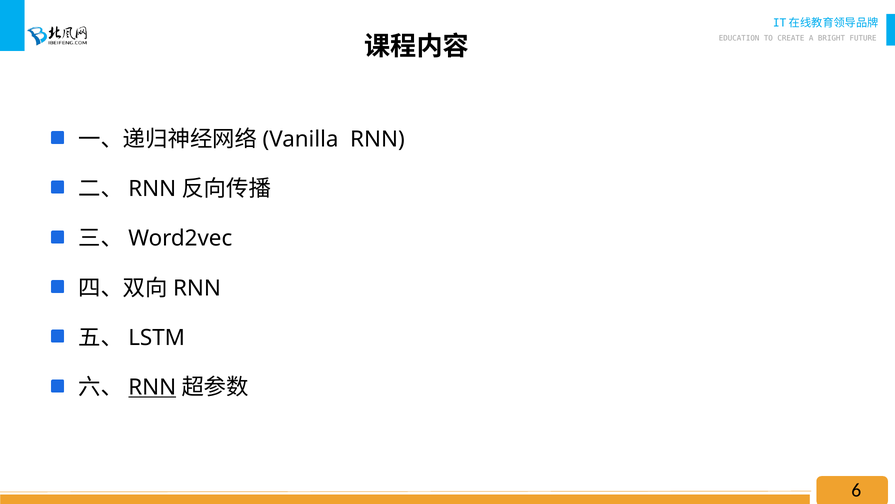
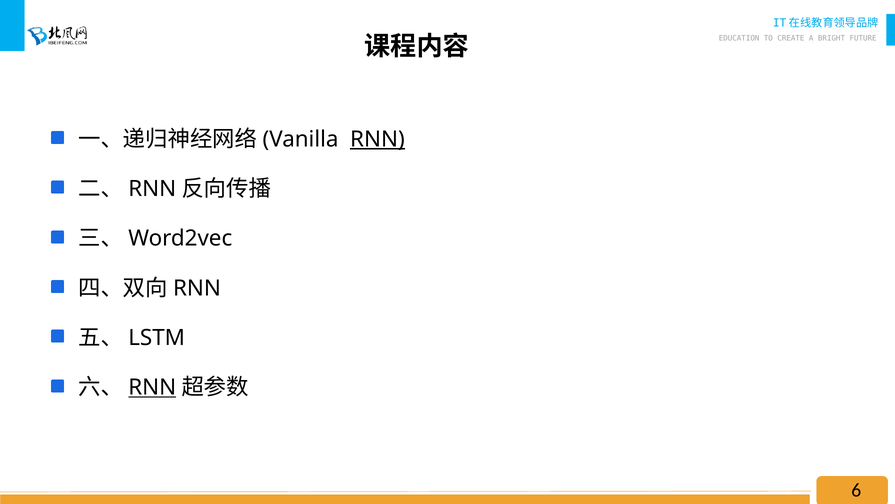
RNN underline: none -> present (377, 139)
